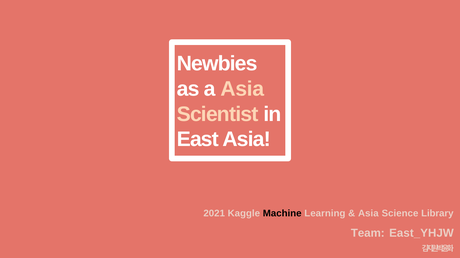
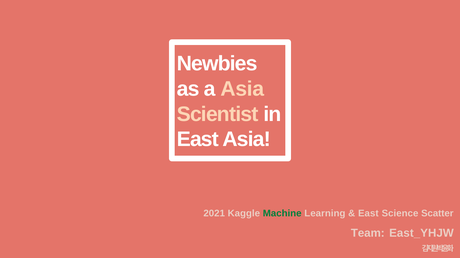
Machine colour: black -> green (282, 214)
Asia: Asia -> East (368, 214)
Library: Library -> Scatter (437, 214)
